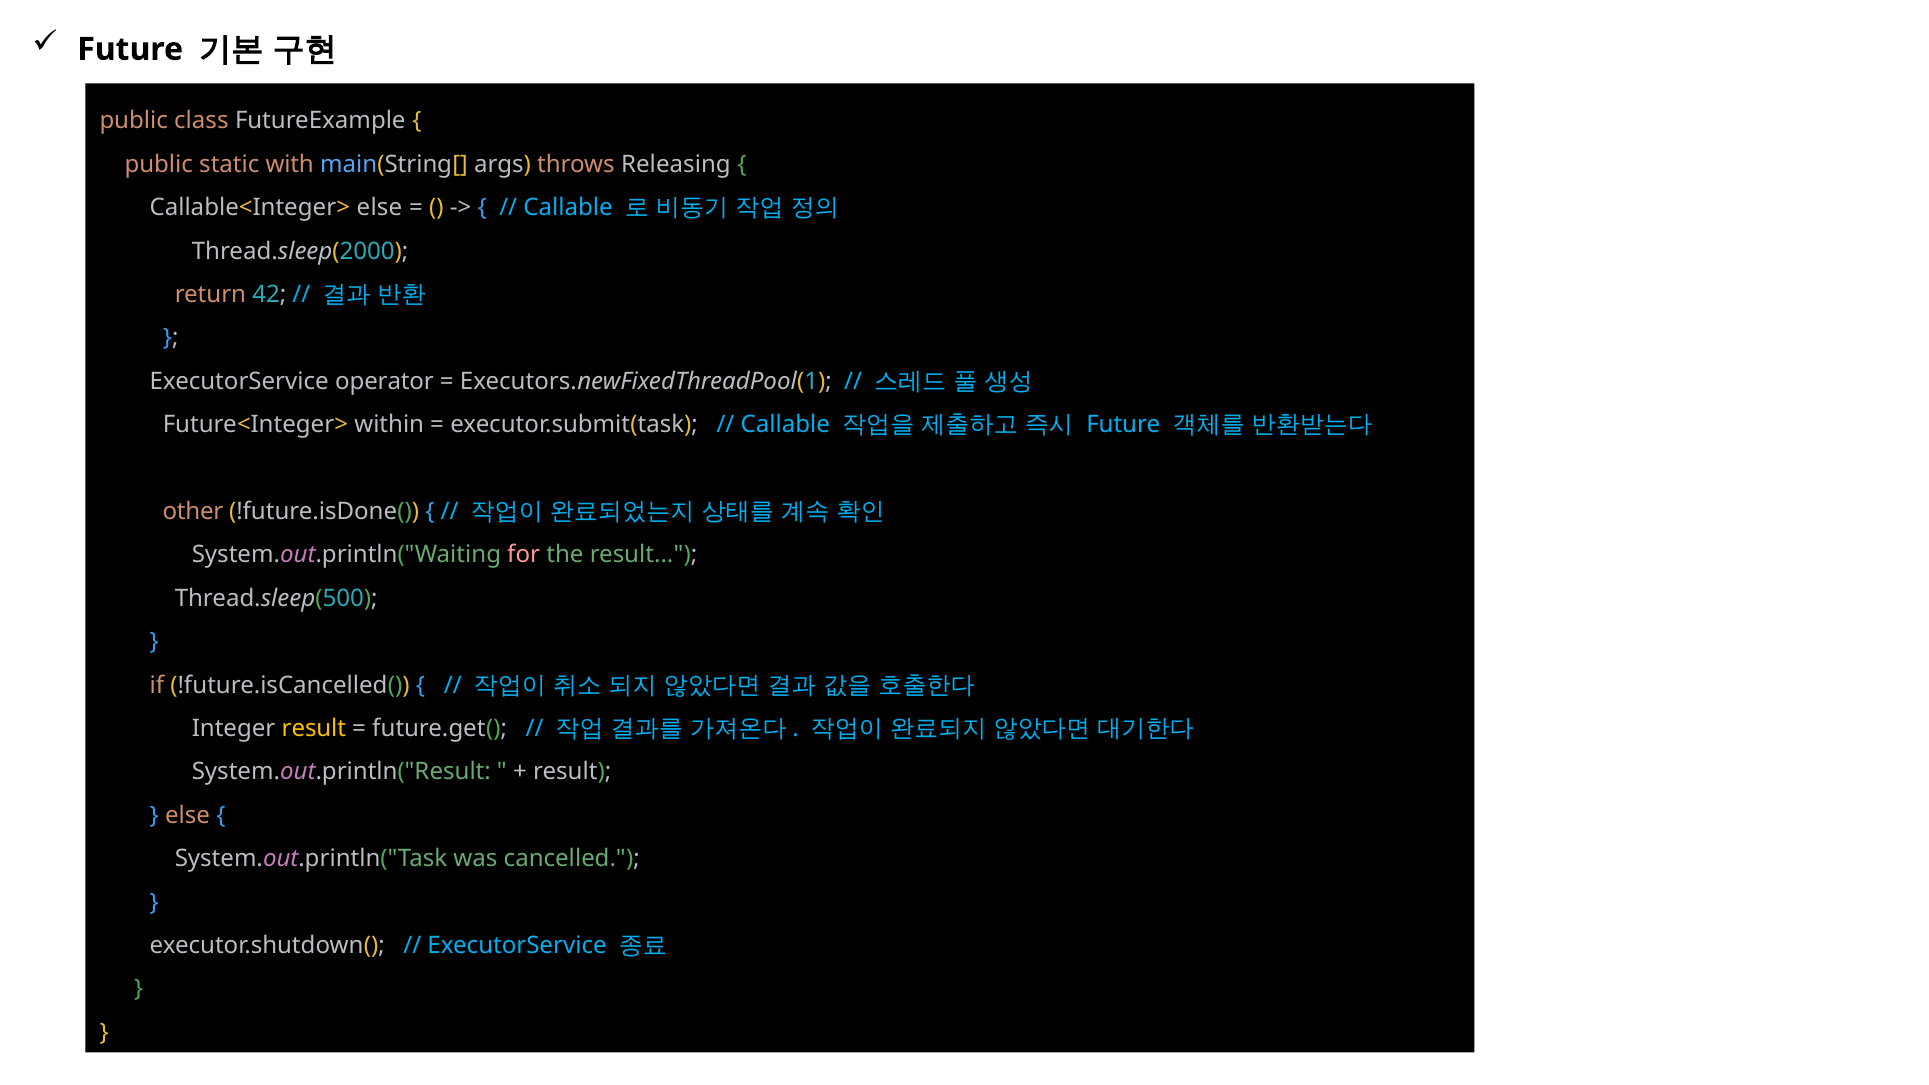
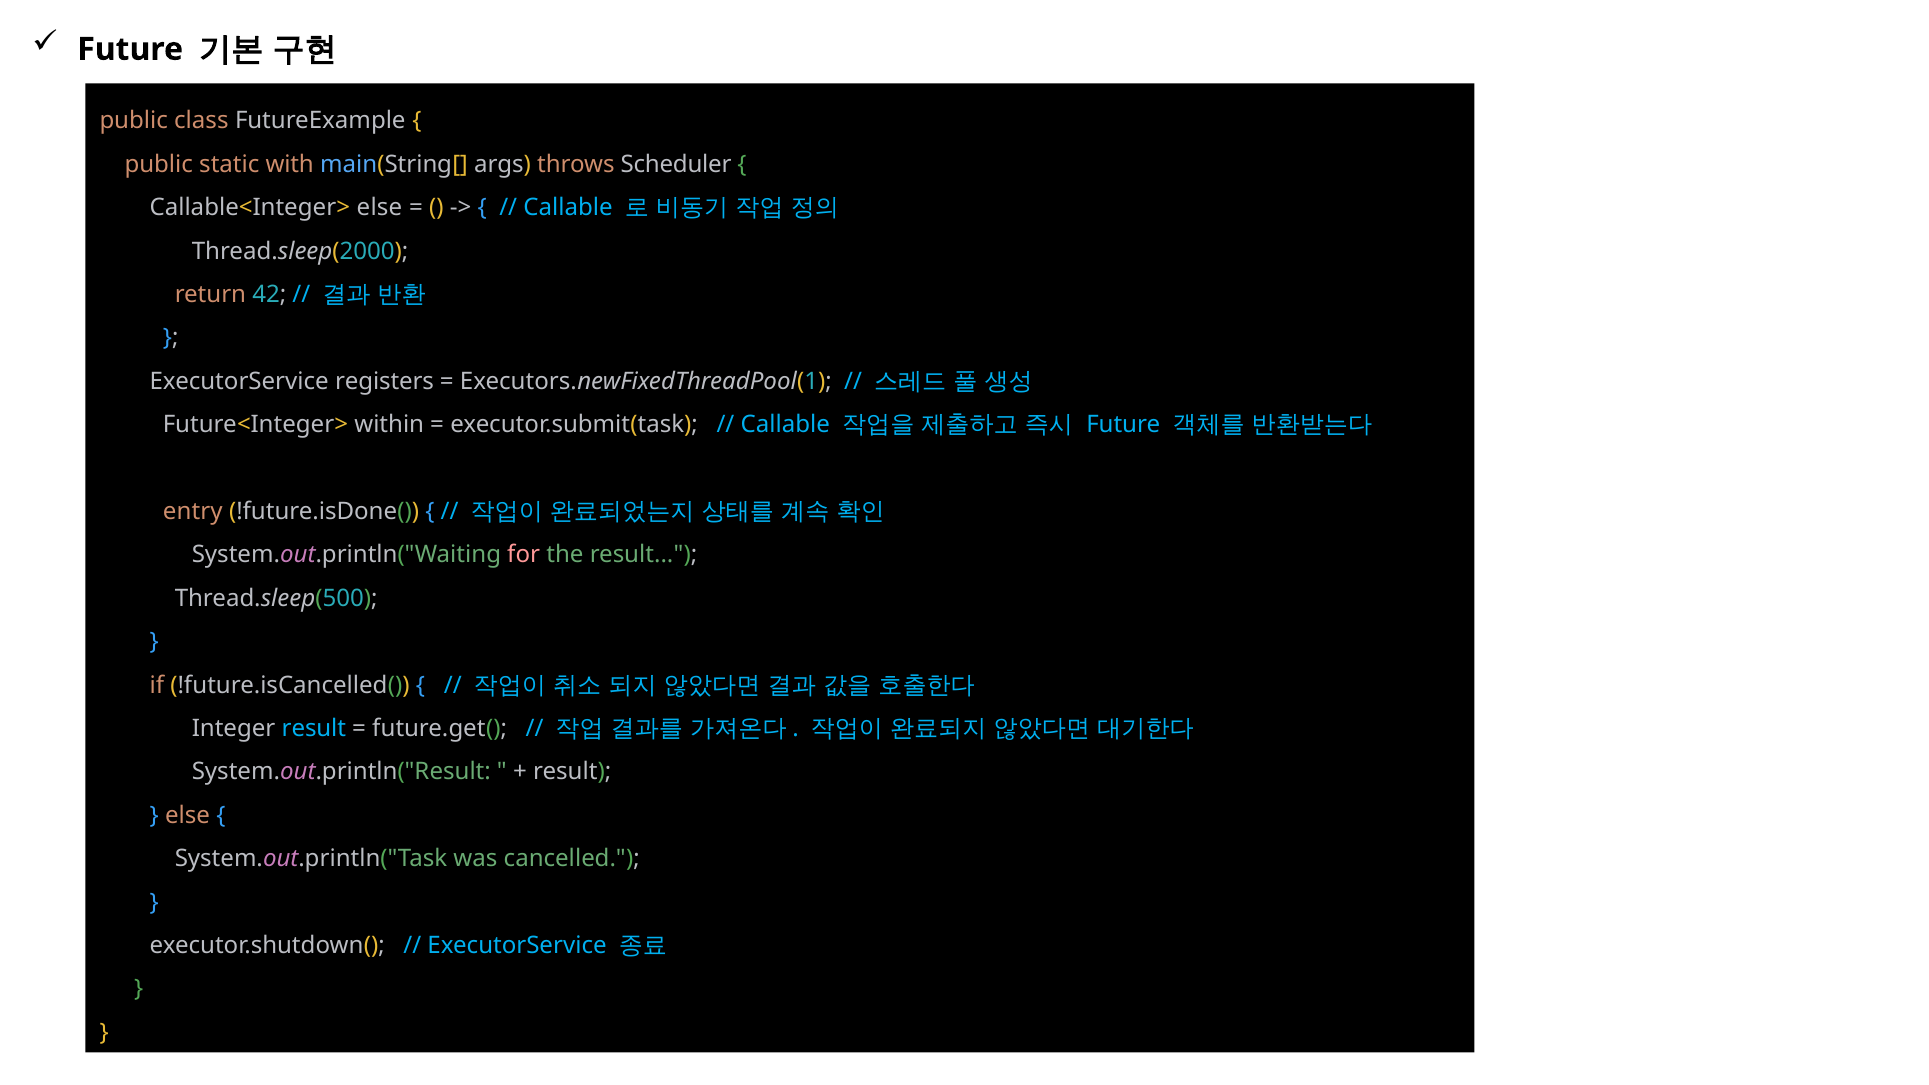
Releasing: Releasing -> Scheduler (676, 164)
operator: operator -> registers (385, 381)
other: other -> entry (193, 512)
result colour: yellow -> light blue (314, 729)
